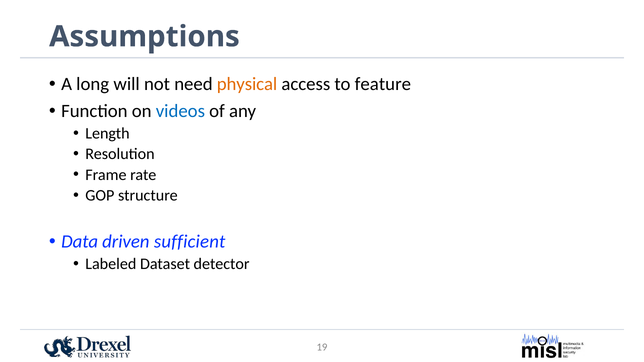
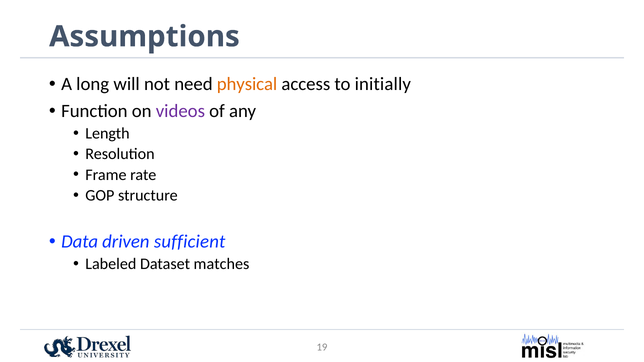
feature: feature -> initially (383, 84)
videos colour: blue -> purple (180, 111)
detector: detector -> matches (222, 264)
